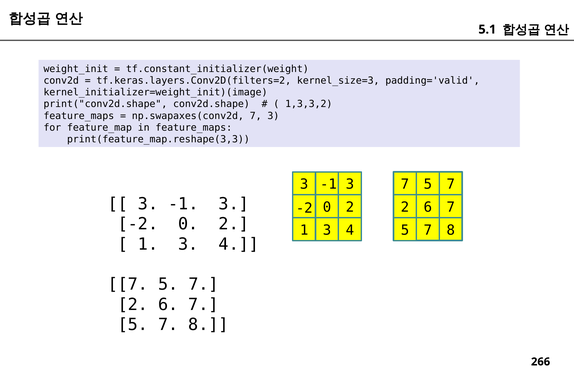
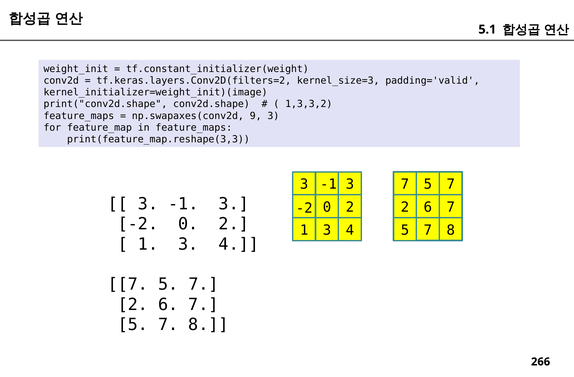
np.swapaxes(conv2d 7: 7 -> 9 (256, 116)
